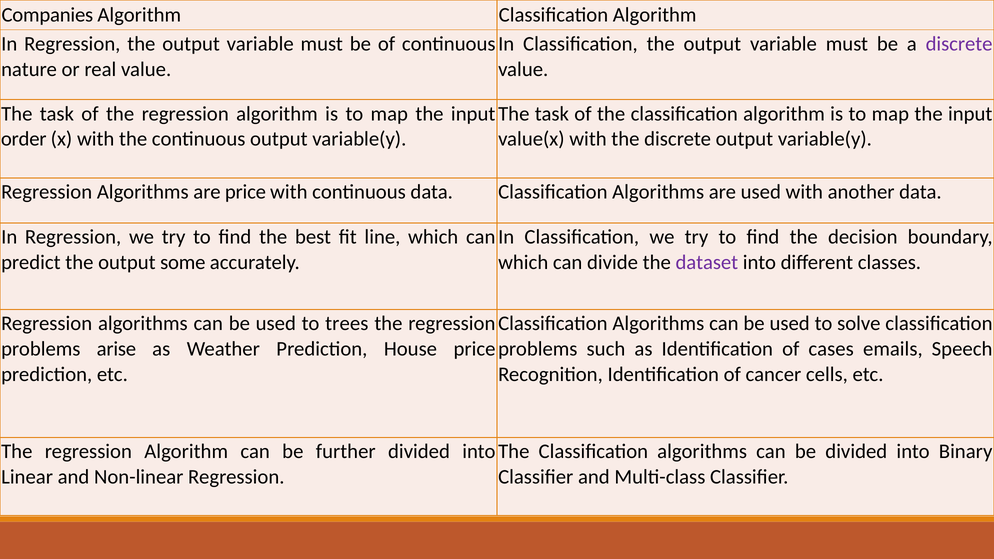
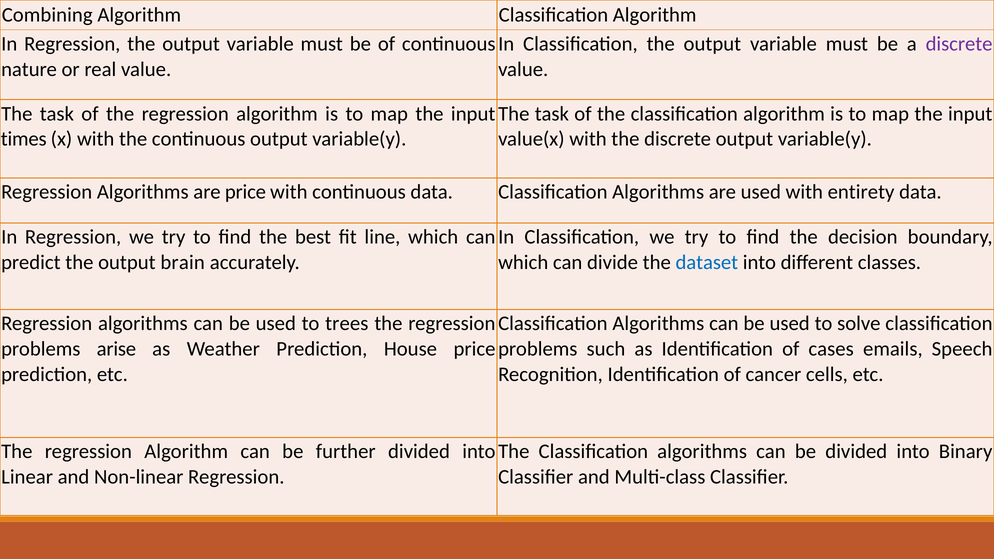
Companies: Companies -> Combining (47, 15)
order: order -> times (24, 139)
another: another -> entirety (861, 192)
some: some -> brain (183, 262)
dataset colour: purple -> blue (707, 262)
